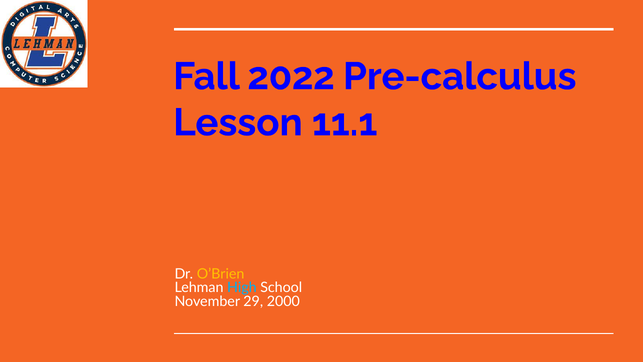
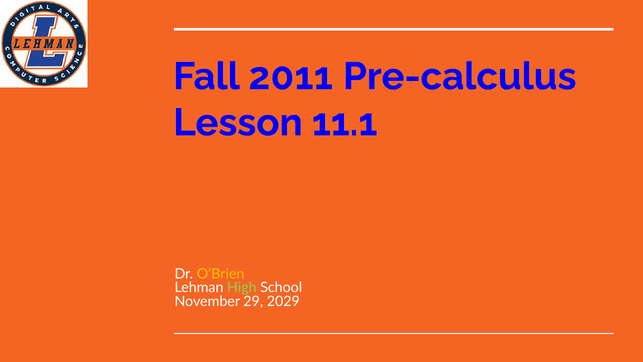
2022: 2022 -> 2011 (291, 76)
High colour: light blue -> light green (242, 287)
2000: 2000 -> 2029 (283, 301)
